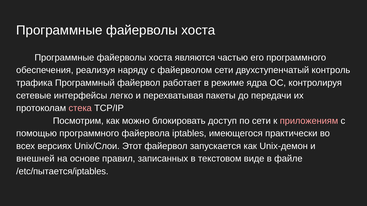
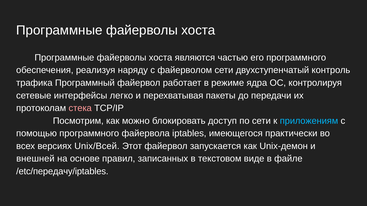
приложениям colour: pink -> light blue (309, 121)
Unix/Слои: Unix/Слои -> Unix/Всей (97, 146)
/etc/пытается/iptables: /etc/пытается/iptables -> /etc/передачу/iptables (62, 172)
